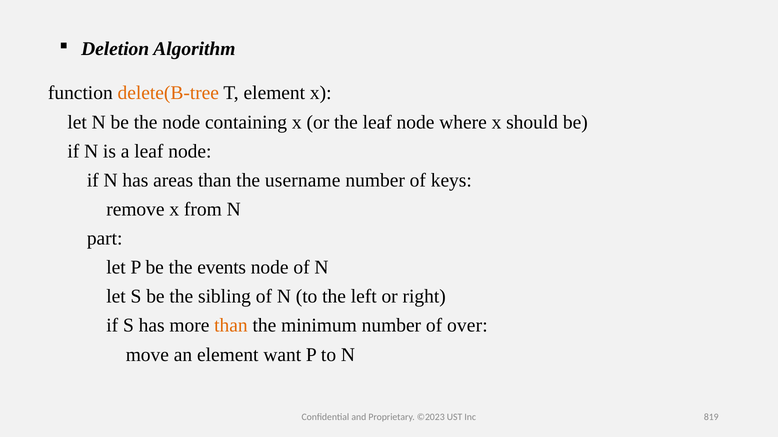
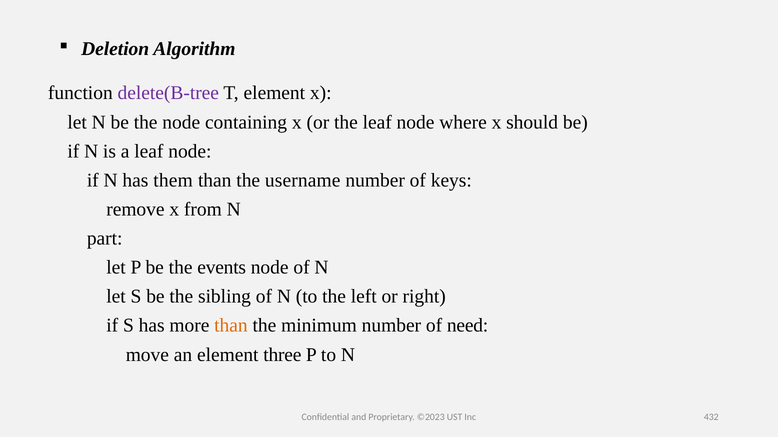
delete(B-tree colour: orange -> purple (168, 93)
areas: areas -> them (173, 180)
over: over -> need (468, 326)
want: want -> three (282, 355)
819: 819 -> 432 (711, 418)
